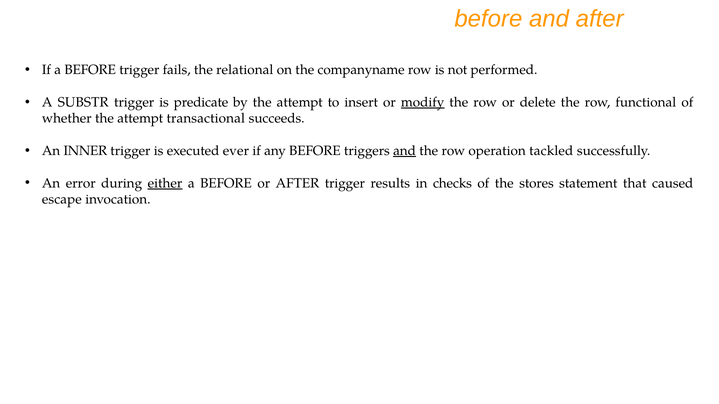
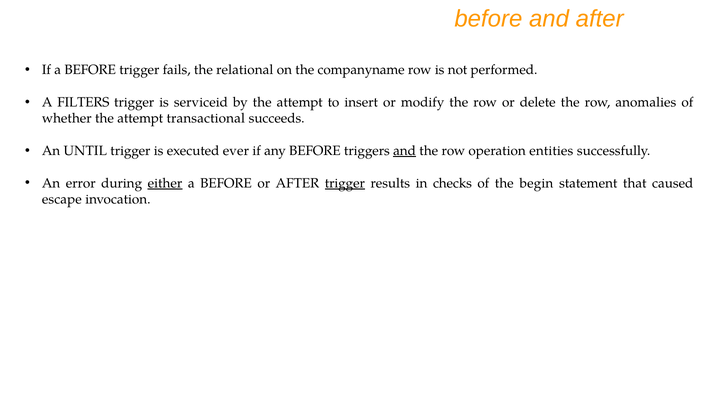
SUBSTR: SUBSTR -> FILTERS (83, 102)
predicate: predicate -> serviceid (201, 102)
modify underline: present -> none (423, 102)
functional: functional -> anomalies (646, 102)
INNER: INNER -> UNTIL (85, 151)
tackled: tackled -> entities (551, 151)
trigger underline: none -> present (345, 183)
stores: stores -> begin (536, 183)
